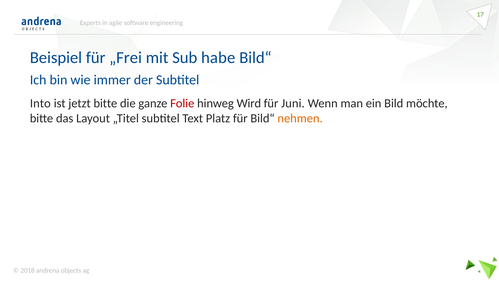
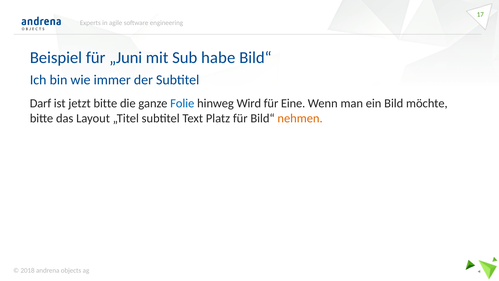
„Frei: „Frei -> „Juni (126, 57)
Into: Into -> Darf (40, 103)
Folie colour: red -> blue (182, 103)
Juni: Juni -> Eine (293, 103)
